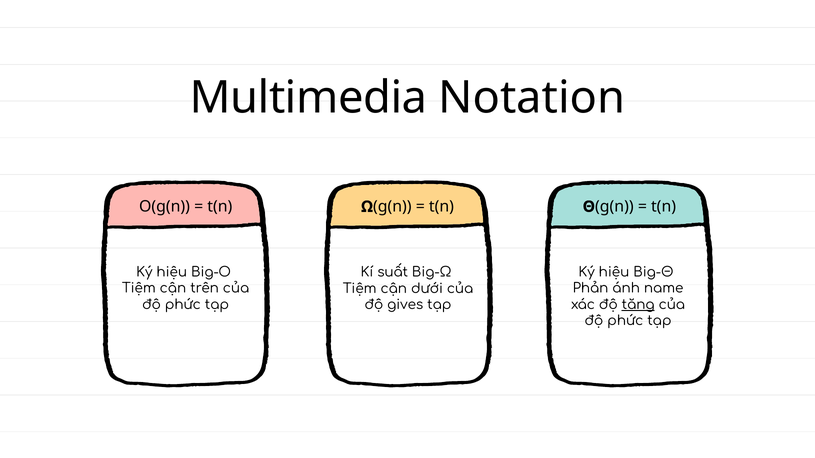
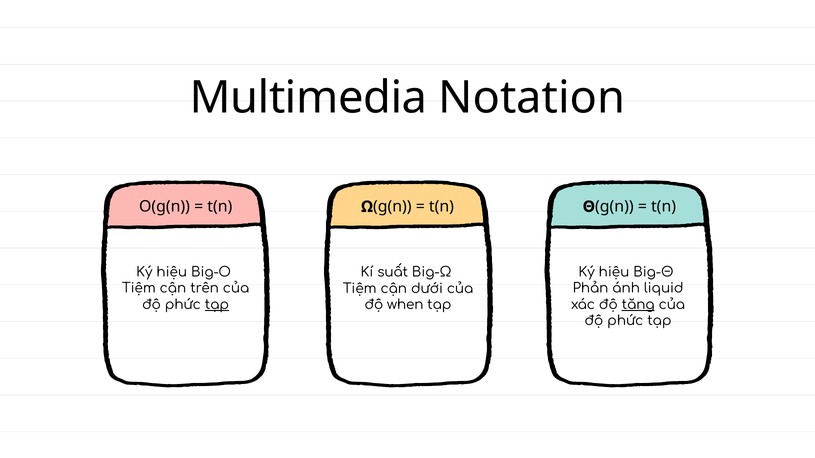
name: name -> liquid (664, 289)
tạp underline: none -> present (217, 305)
gives: gives -> when (405, 305)
